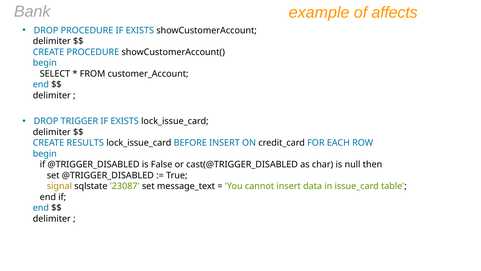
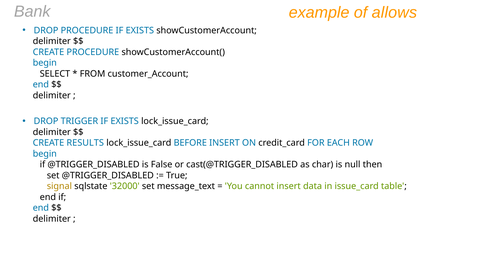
affects: affects -> allows (394, 13)
23087: 23087 -> 32000 (125, 186)
